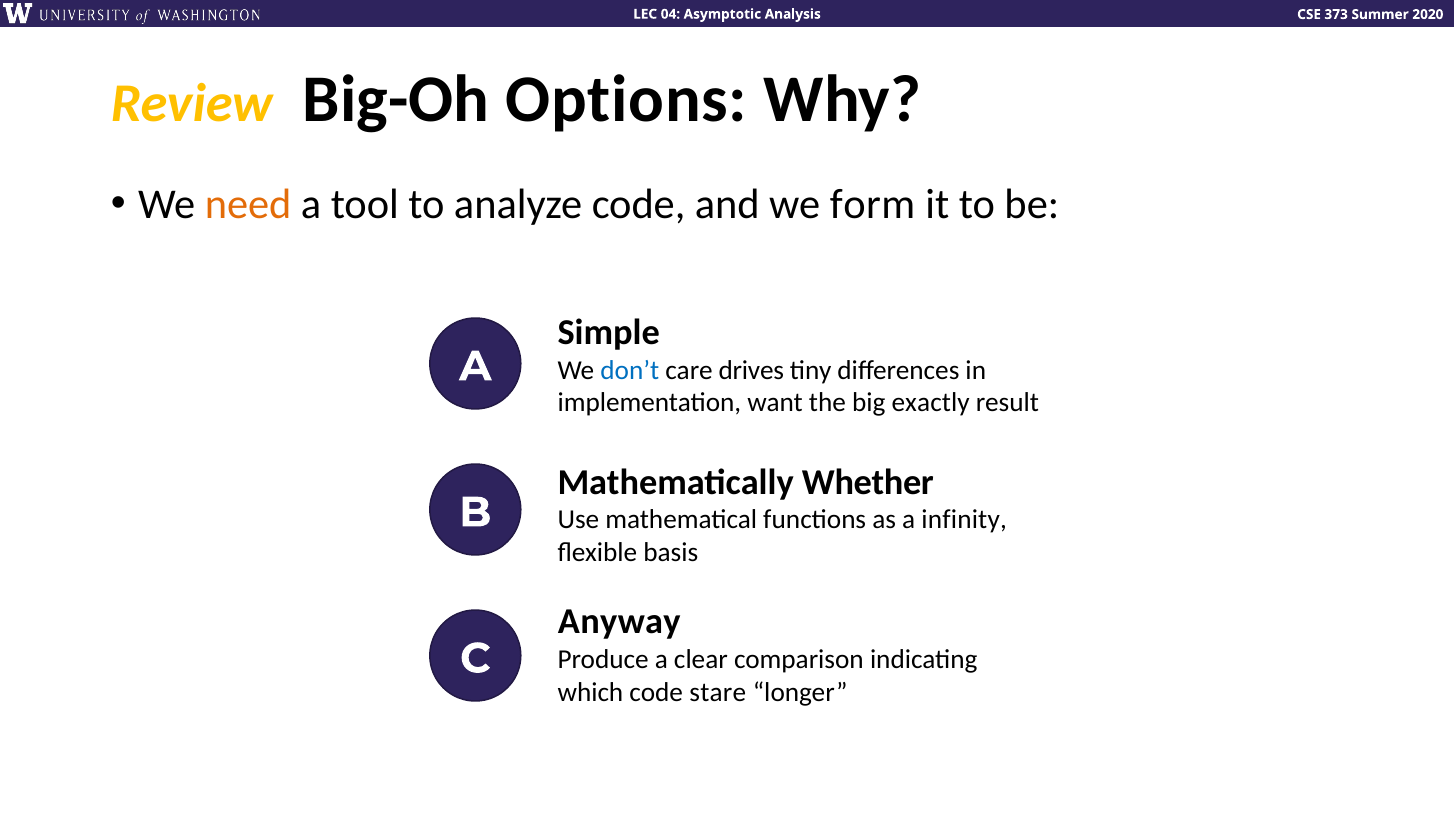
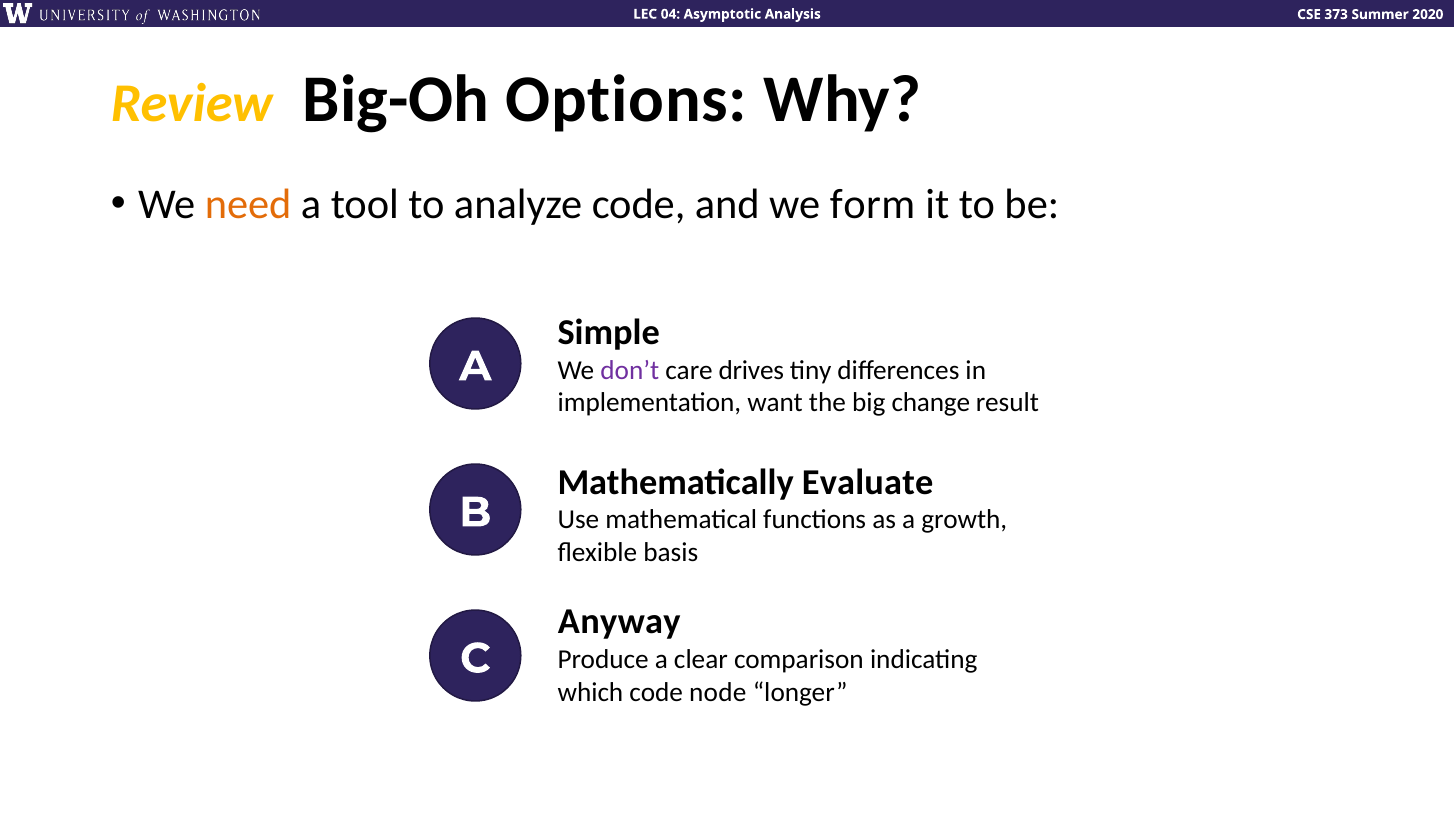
don’t colour: blue -> purple (630, 370)
exactly: exactly -> change (931, 403)
Whether: Whether -> Evaluate (868, 482)
infinity: infinity -> growth (964, 520)
stare: stare -> node (718, 692)
